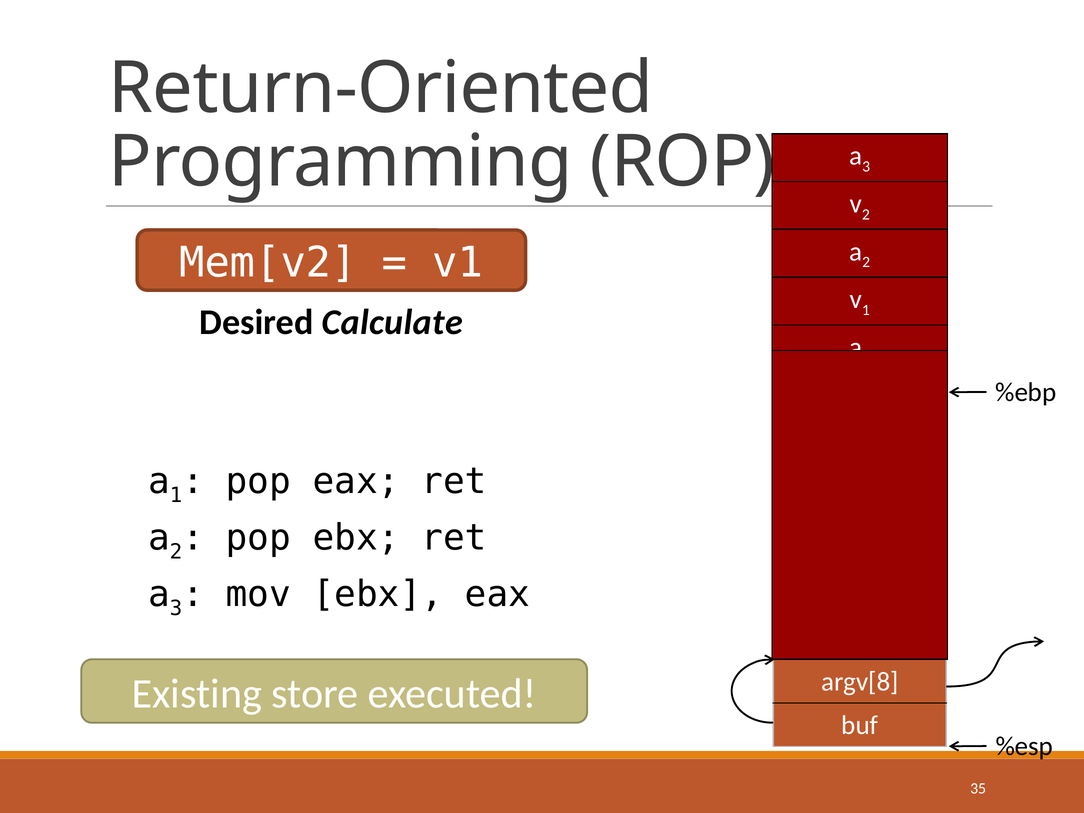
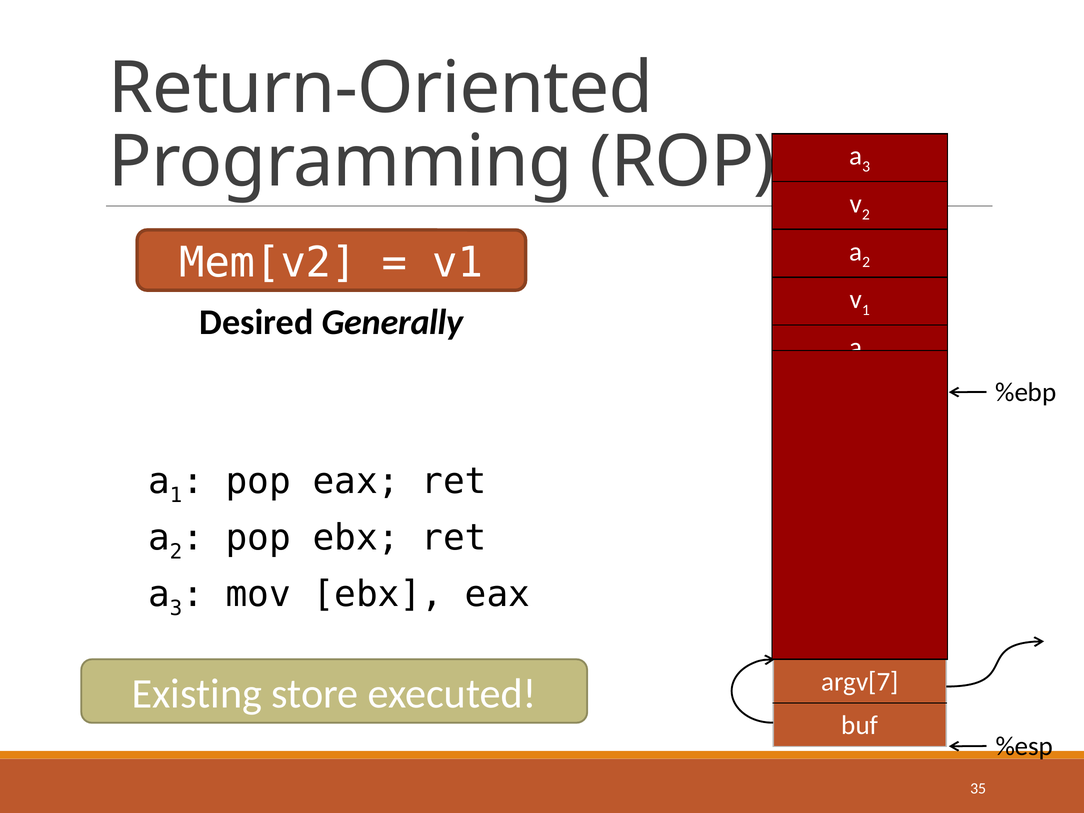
Calculate: Calculate -> Generally (393, 323)
argv[8: argv[8 -> argv[7 (860, 682)
